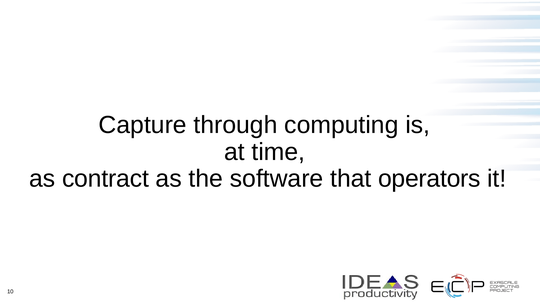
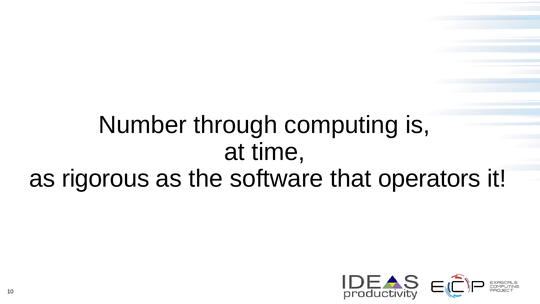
Capture: Capture -> Number (143, 125)
contract: contract -> rigorous (106, 178)
